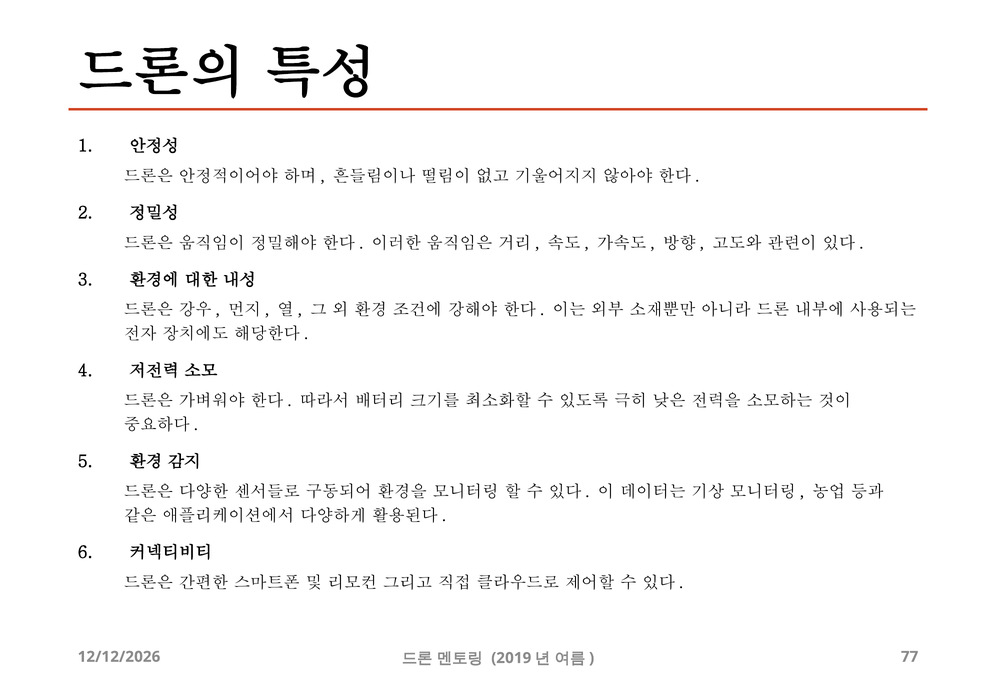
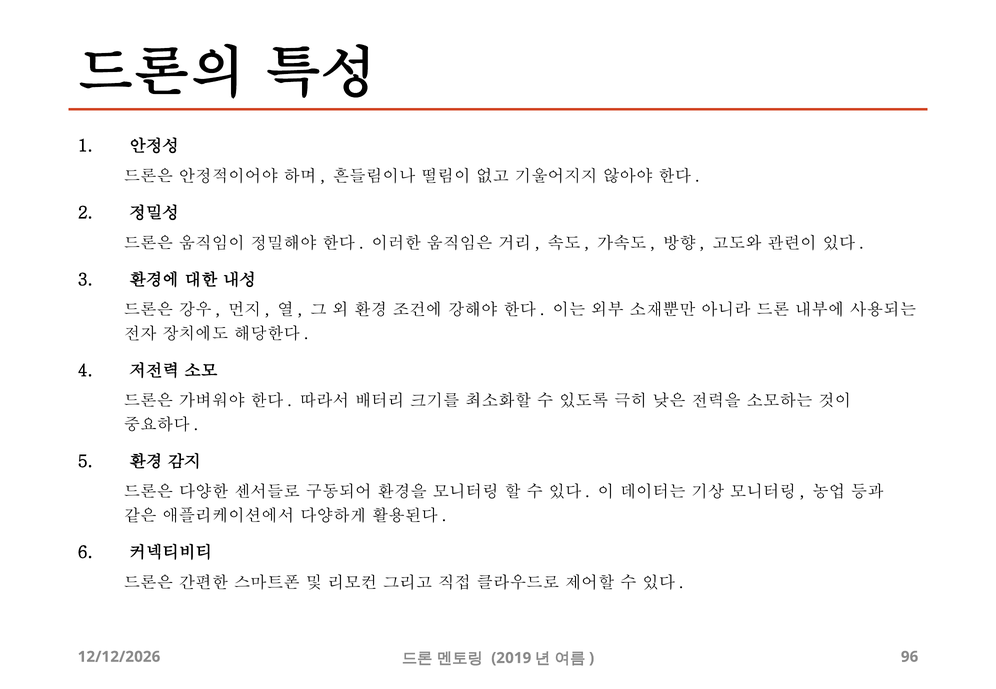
77: 77 -> 96 (910, 657)
